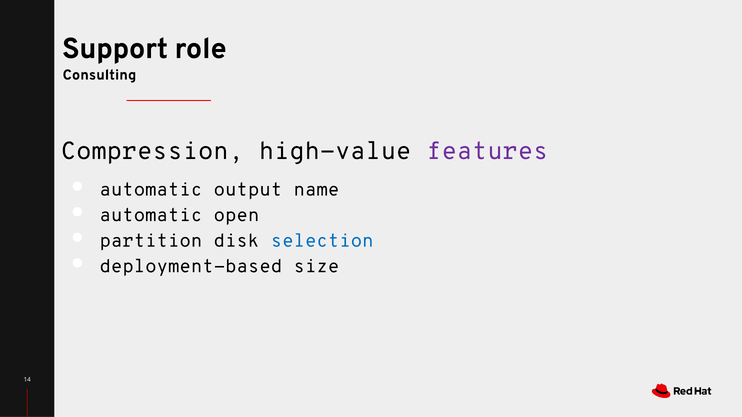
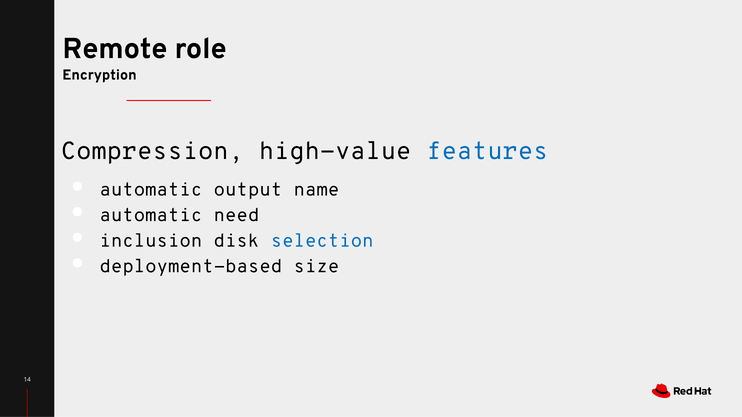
Support: Support -> Remote (115, 49)
Consulting: Consulting -> Encryption (100, 75)
features colour: purple -> blue (487, 151)
open: open -> need (236, 215)
partition: partition -> inclusion (151, 241)
